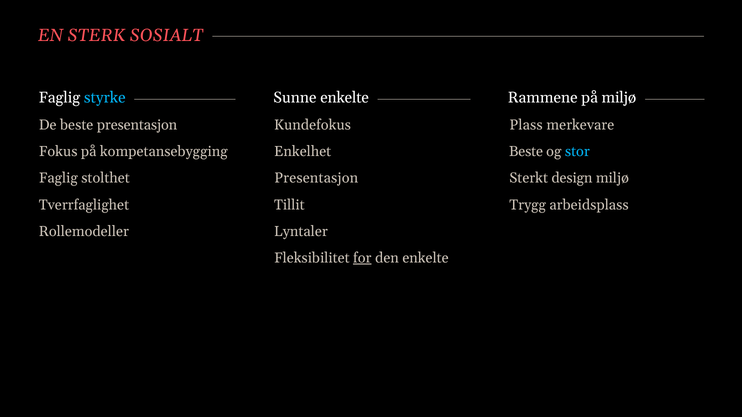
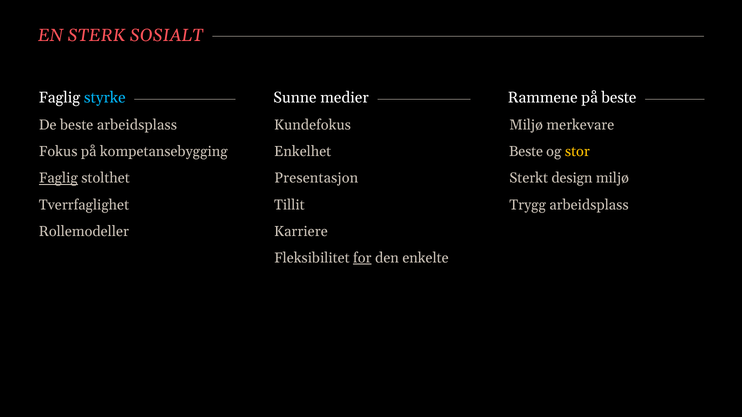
Sunne enkelte: enkelte -> medier (345, 98)
på miljø: miljø -> beste (619, 98)
beste presentasjon: presentasjon -> arbeidsplass (137, 125)
Plass: Plass -> Miljø (526, 125)
stor colour: light blue -> yellow (577, 152)
Faglig underline: none -> present (58, 178)
Lyntaler: Lyntaler -> Karriere (301, 232)
